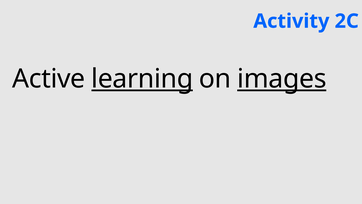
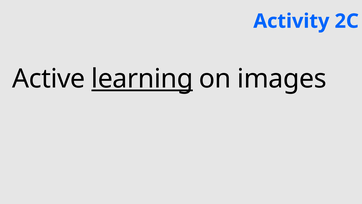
images underline: present -> none (282, 79)
